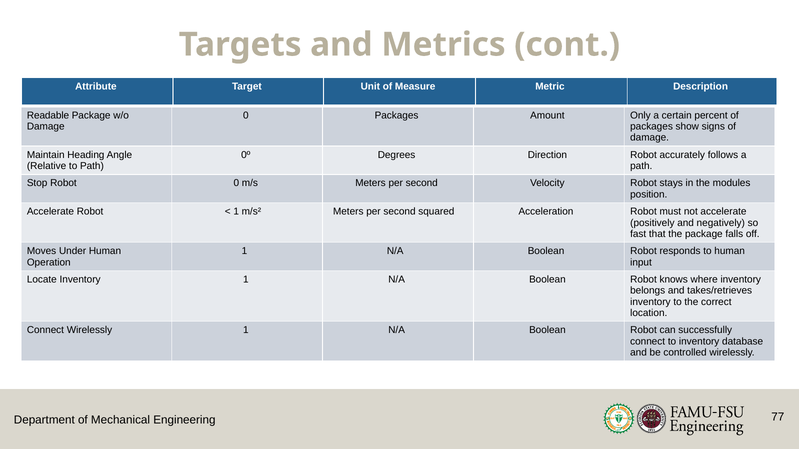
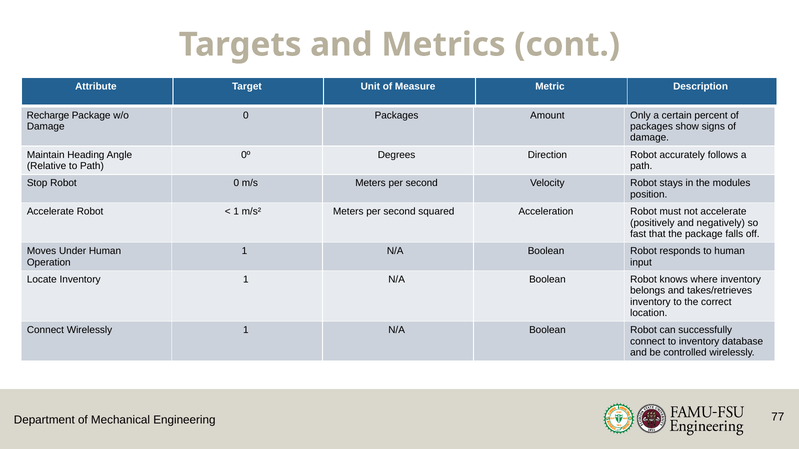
Readable: Readable -> Recharge (48, 115)
